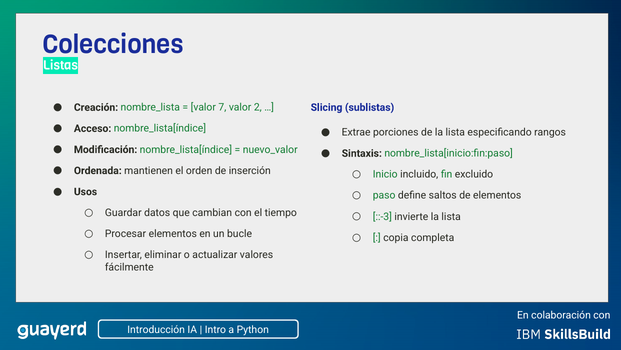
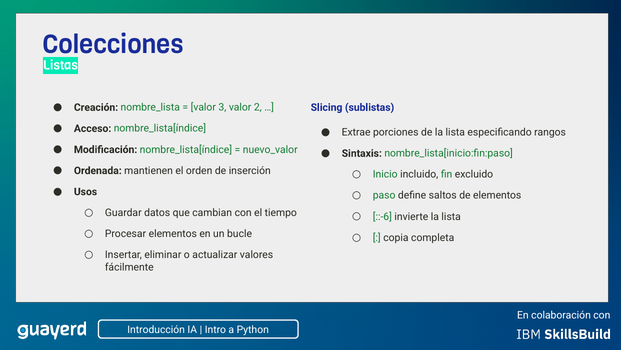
7: 7 -> 3 (222, 107)
::-3: ::-3 -> ::-6 (382, 216)
